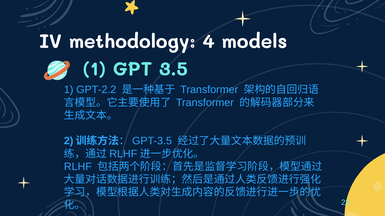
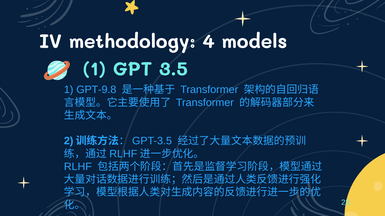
GPT-2.2: GPT-2.2 -> GPT-9.8 (96, 90)
